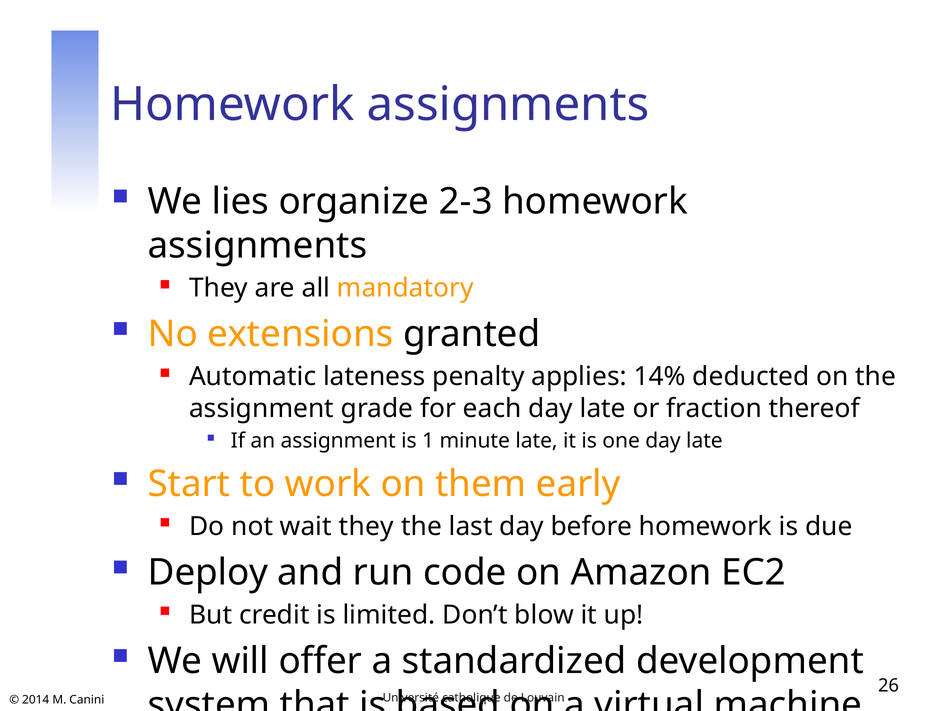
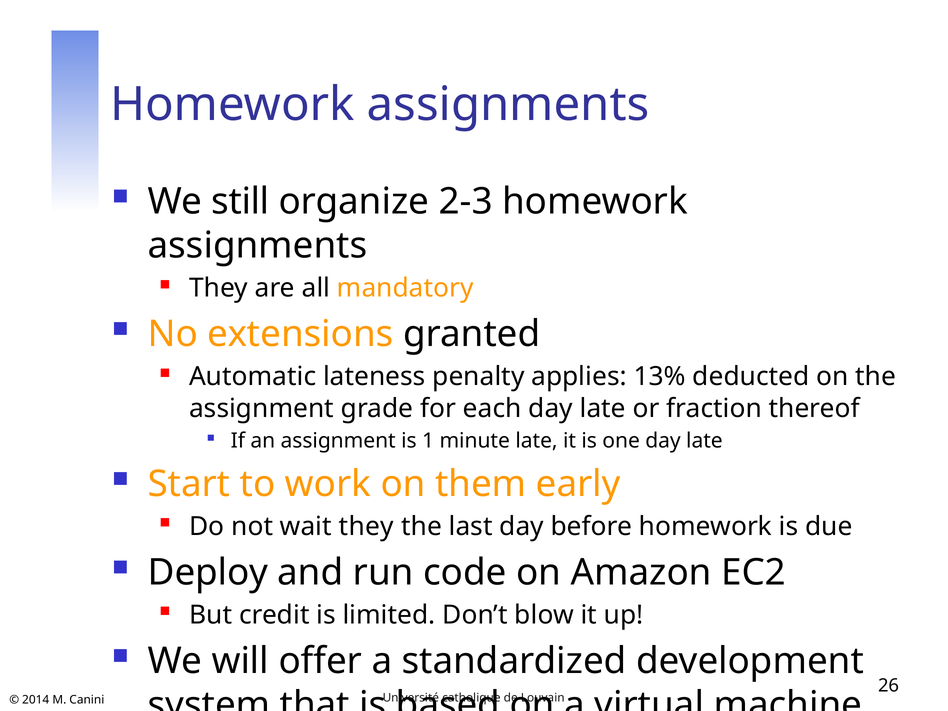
lies: lies -> still (240, 201)
14%: 14% -> 13% (660, 377)
